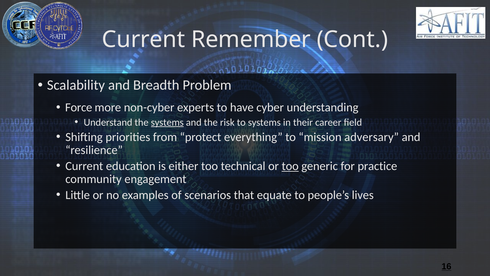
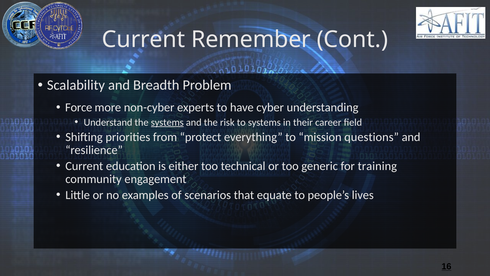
adversary: adversary -> questions (372, 137)
too underline: present -> none (290, 166)
practice: practice -> training (377, 166)
